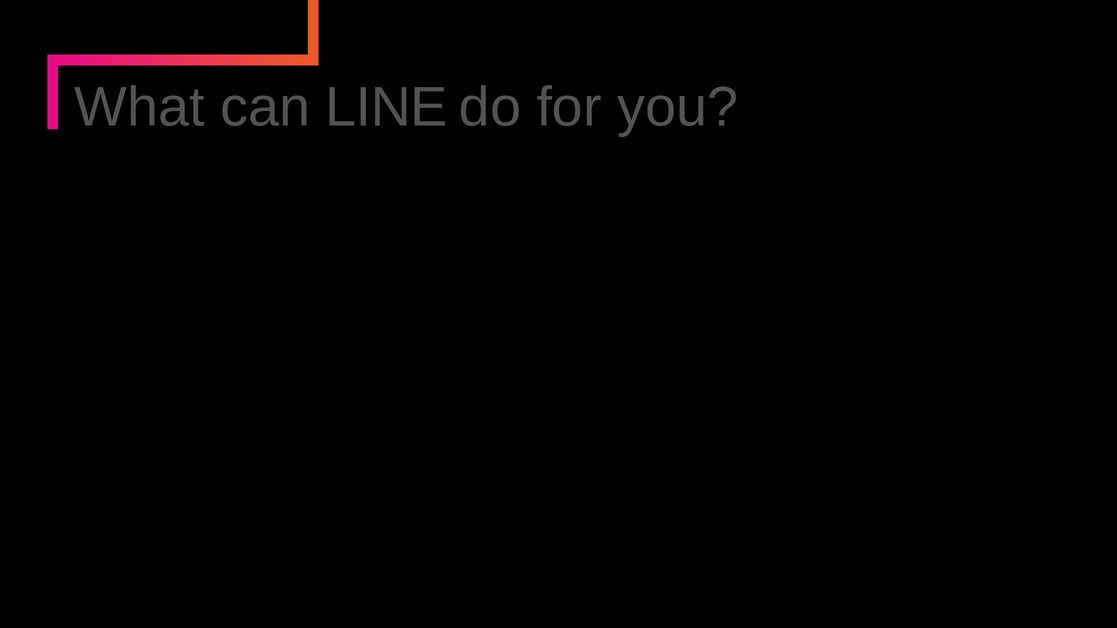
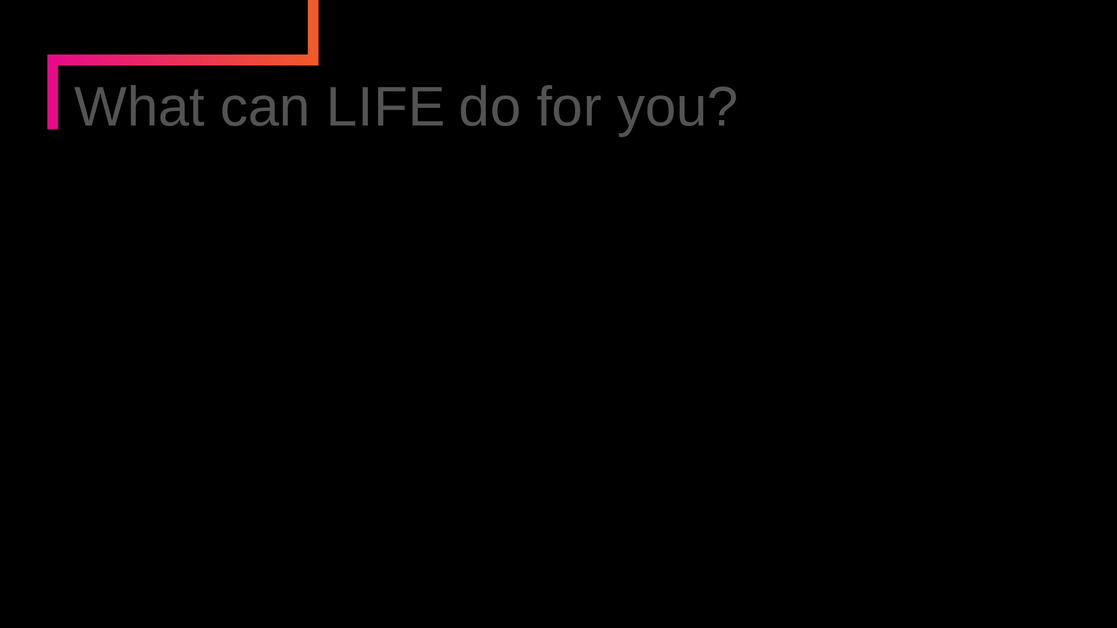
LINE: LINE -> LIFE (386, 107)
